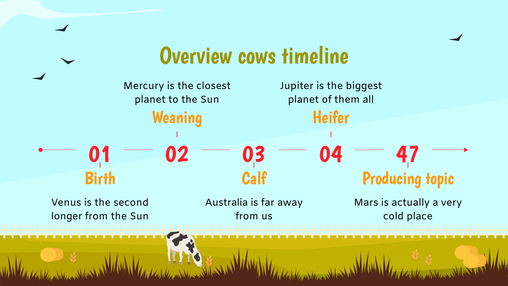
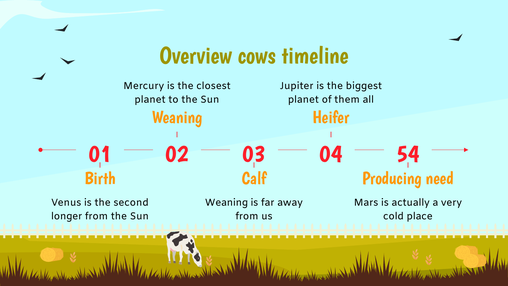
47: 47 -> 54 (408, 154)
topic: topic -> need (440, 178)
Australia: Australia -> Weaning (227, 202)
